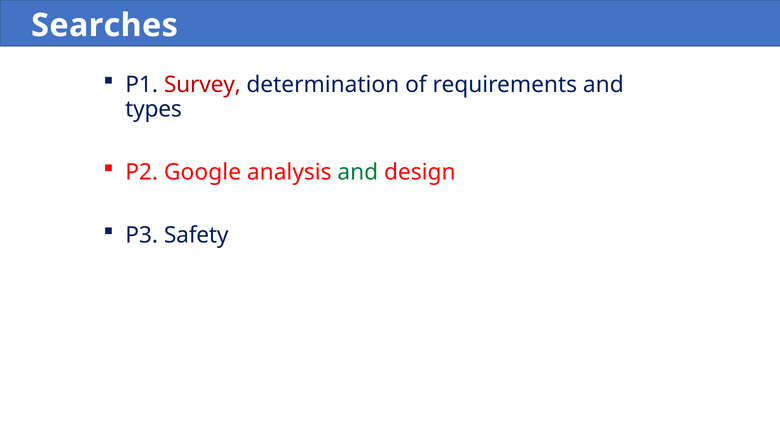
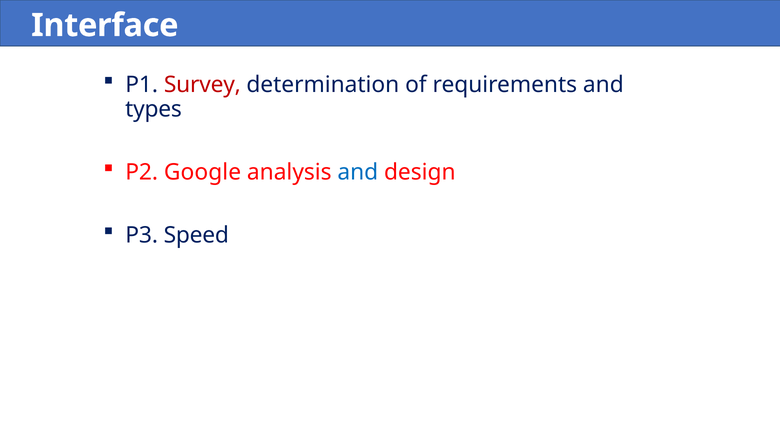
Searches: Searches -> Interface (105, 25)
and colour: green -> blue (358, 172)
Safety: Safety -> Speed (196, 235)
